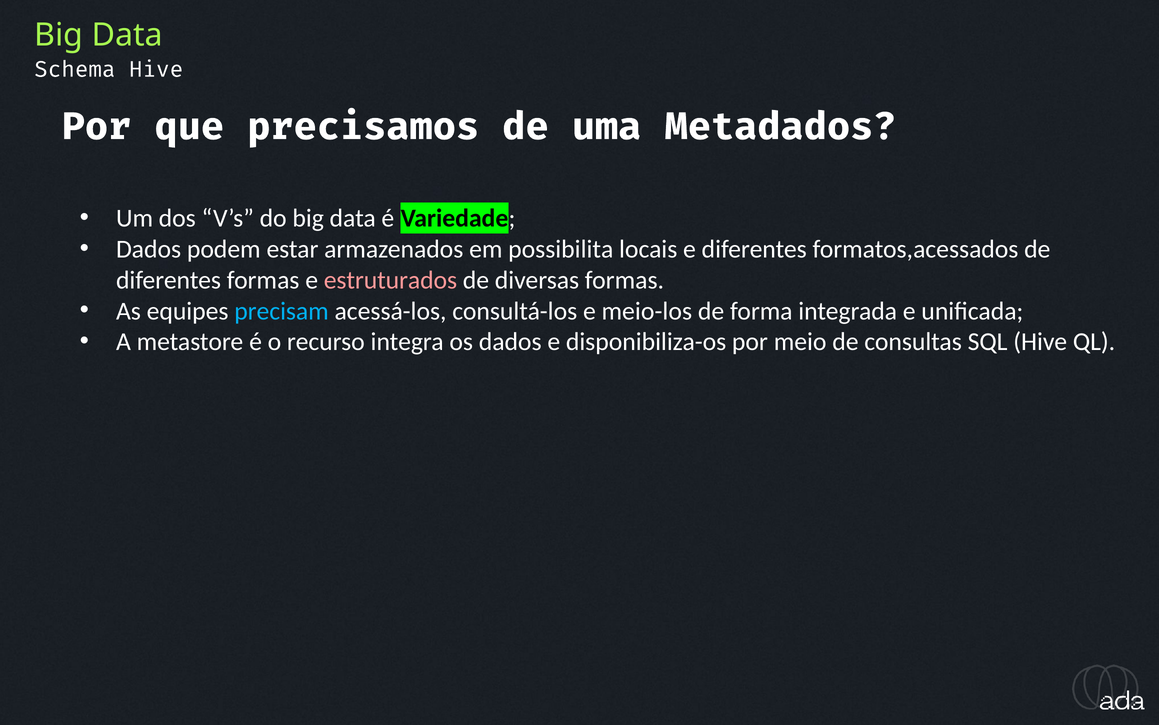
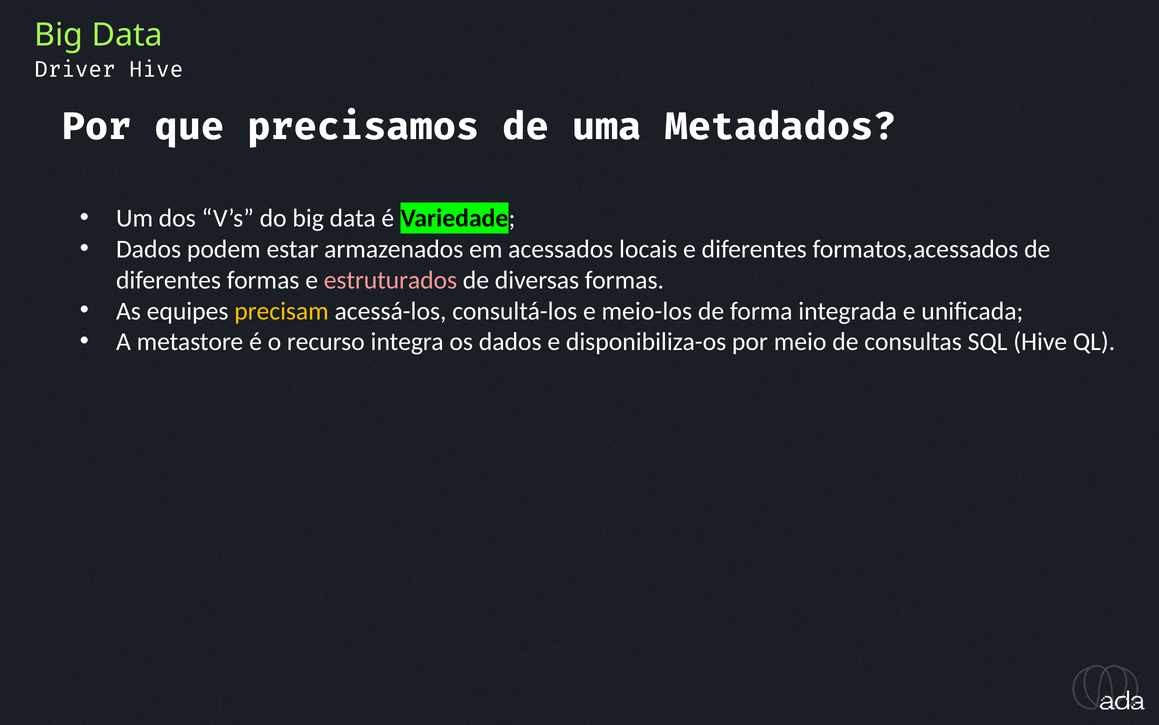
Schema: Schema -> Driver (75, 69)
possibilita: possibilita -> acessados (561, 249)
precisam colour: light blue -> yellow (282, 311)
